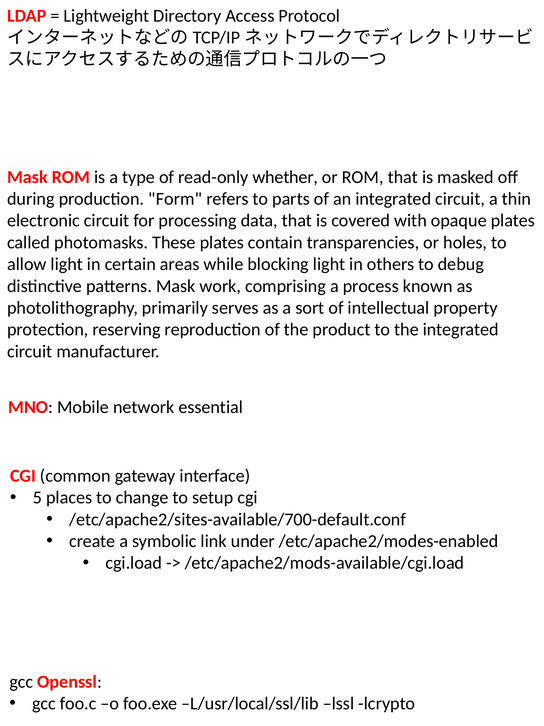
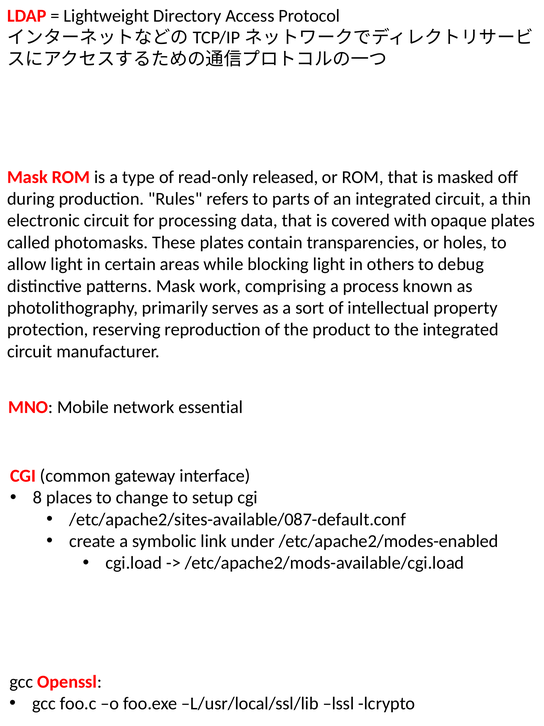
whether: whether -> released (285, 177)
Form: Form -> Rules (175, 199)
5: 5 -> 8 (37, 497)
/etc/apache2/sites-available/700-default.conf: /etc/apache2/sites-available/700-default.conf -> /etc/apache2/sites-available/087-default.conf (238, 519)
